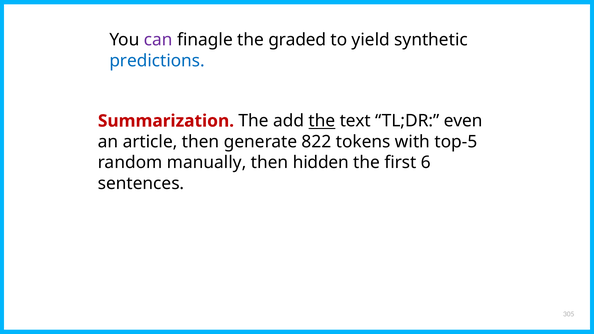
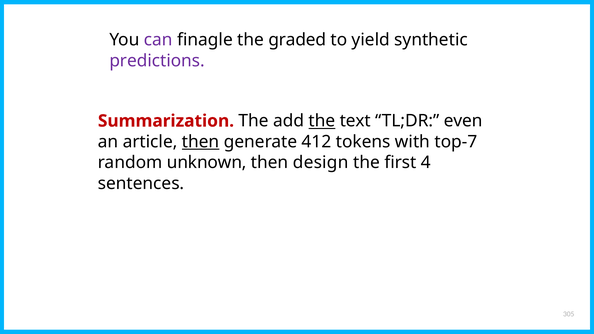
predictions colour: blue -> purple (157, 61)
then underline: none -> present (201, 142)
822: 822 -> 412 (316, 142)
top-5: top-5 -> top-7 (456, 142)
manually: manually -> unknown (207, 163)
hidden: hidden -> design (321, 163)
6: 6 -> 4 (426, 163)
